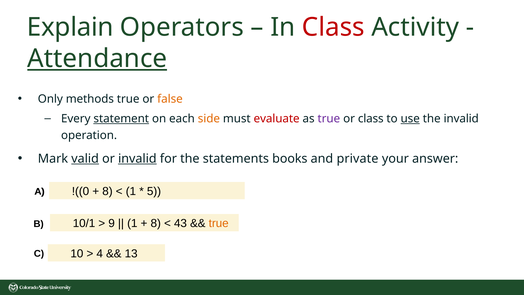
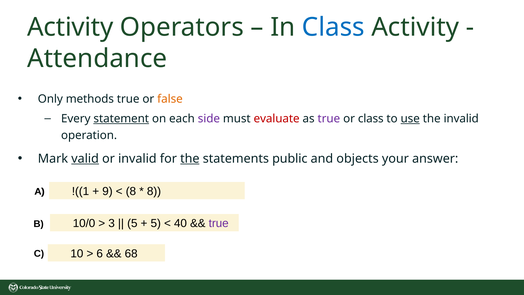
Explain: Explain -> Activity (70, 27)
Class colour: red -> blue (333, 27)
Attendance underline: present -> none (97, 59)
side colour: orange -> purple (209, 119)
invalid underline: present -> none (137, 158)
the underline: none -> present (190, 158)
books: books -> public (290, 158)
private: private -> objects (358, 158)
!((0: !((0 -> !((1 (81, 191)
8: 8 -> 9 (107, 191)
1: 1 -> 8 (131, 191)
5: 5 -> 8 (154, 191)
10/1: 10/1 -> 10/0 (84, 223)
9: 9 -> 3 (112, 223)
1: 1 -> 5 (132, 223)
8: 8 -> 5 (156, 223)
43: 43 -> 40 (180, 223)
true colour: orange -> purple (219, 223)
4: 4 -> 6 (100, 253)
13: 13 -> 68 (131, 253)
